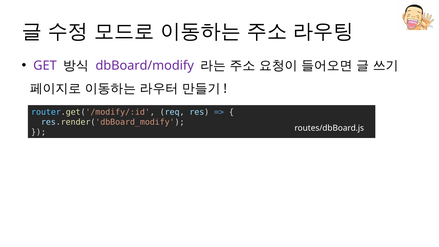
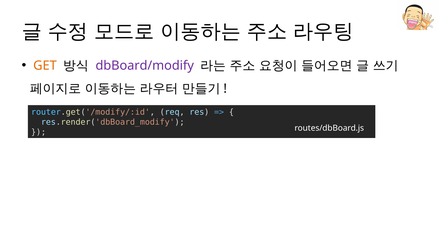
GET colour: purple -> orange (45, 66)
